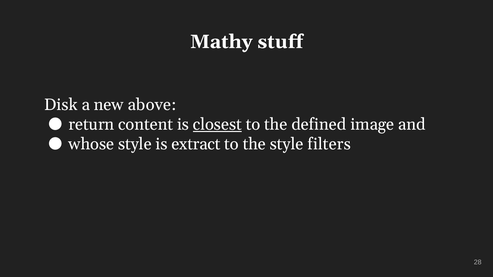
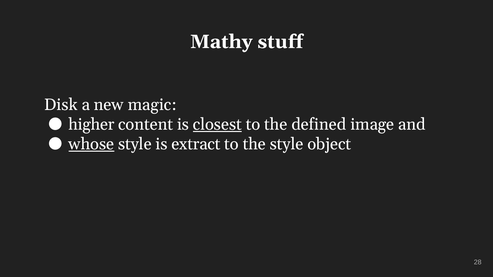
above: above -> magic (152, 105)
return: return -> higher (92, 125)
whose underline: none -> present (91, 144)
filters: filters -> object (329, 144)
